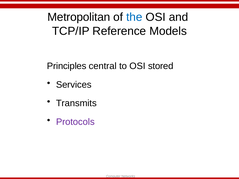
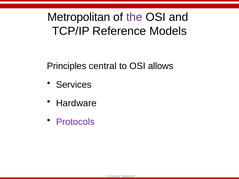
the colour: blue -> purple (134, 17)
stored: stored -> allows (161, 66)
Transmits: Transmits -> Hardware (76, 103)
